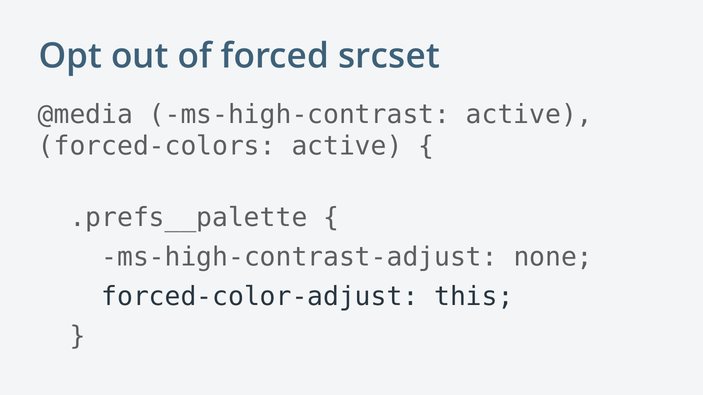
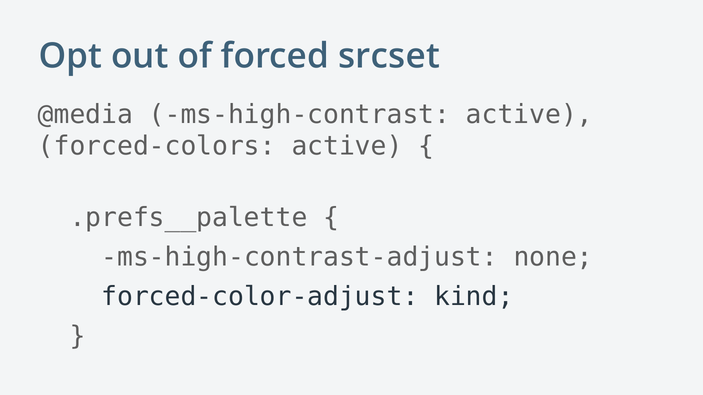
this: this -> kind (474, 297)
